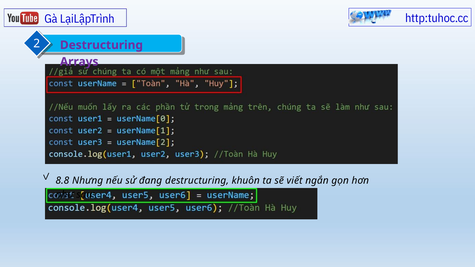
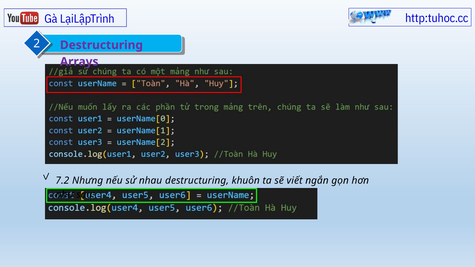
8.8: 8.8 -> 7.2 (62, 181)
đang: đang -> nhau (151, 181)
